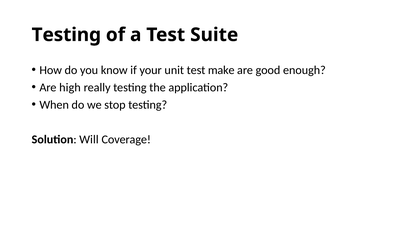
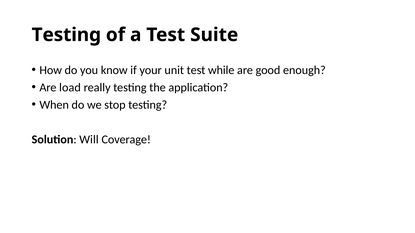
make: make -> while (221, 70)
high: high -> load (70, 88)
